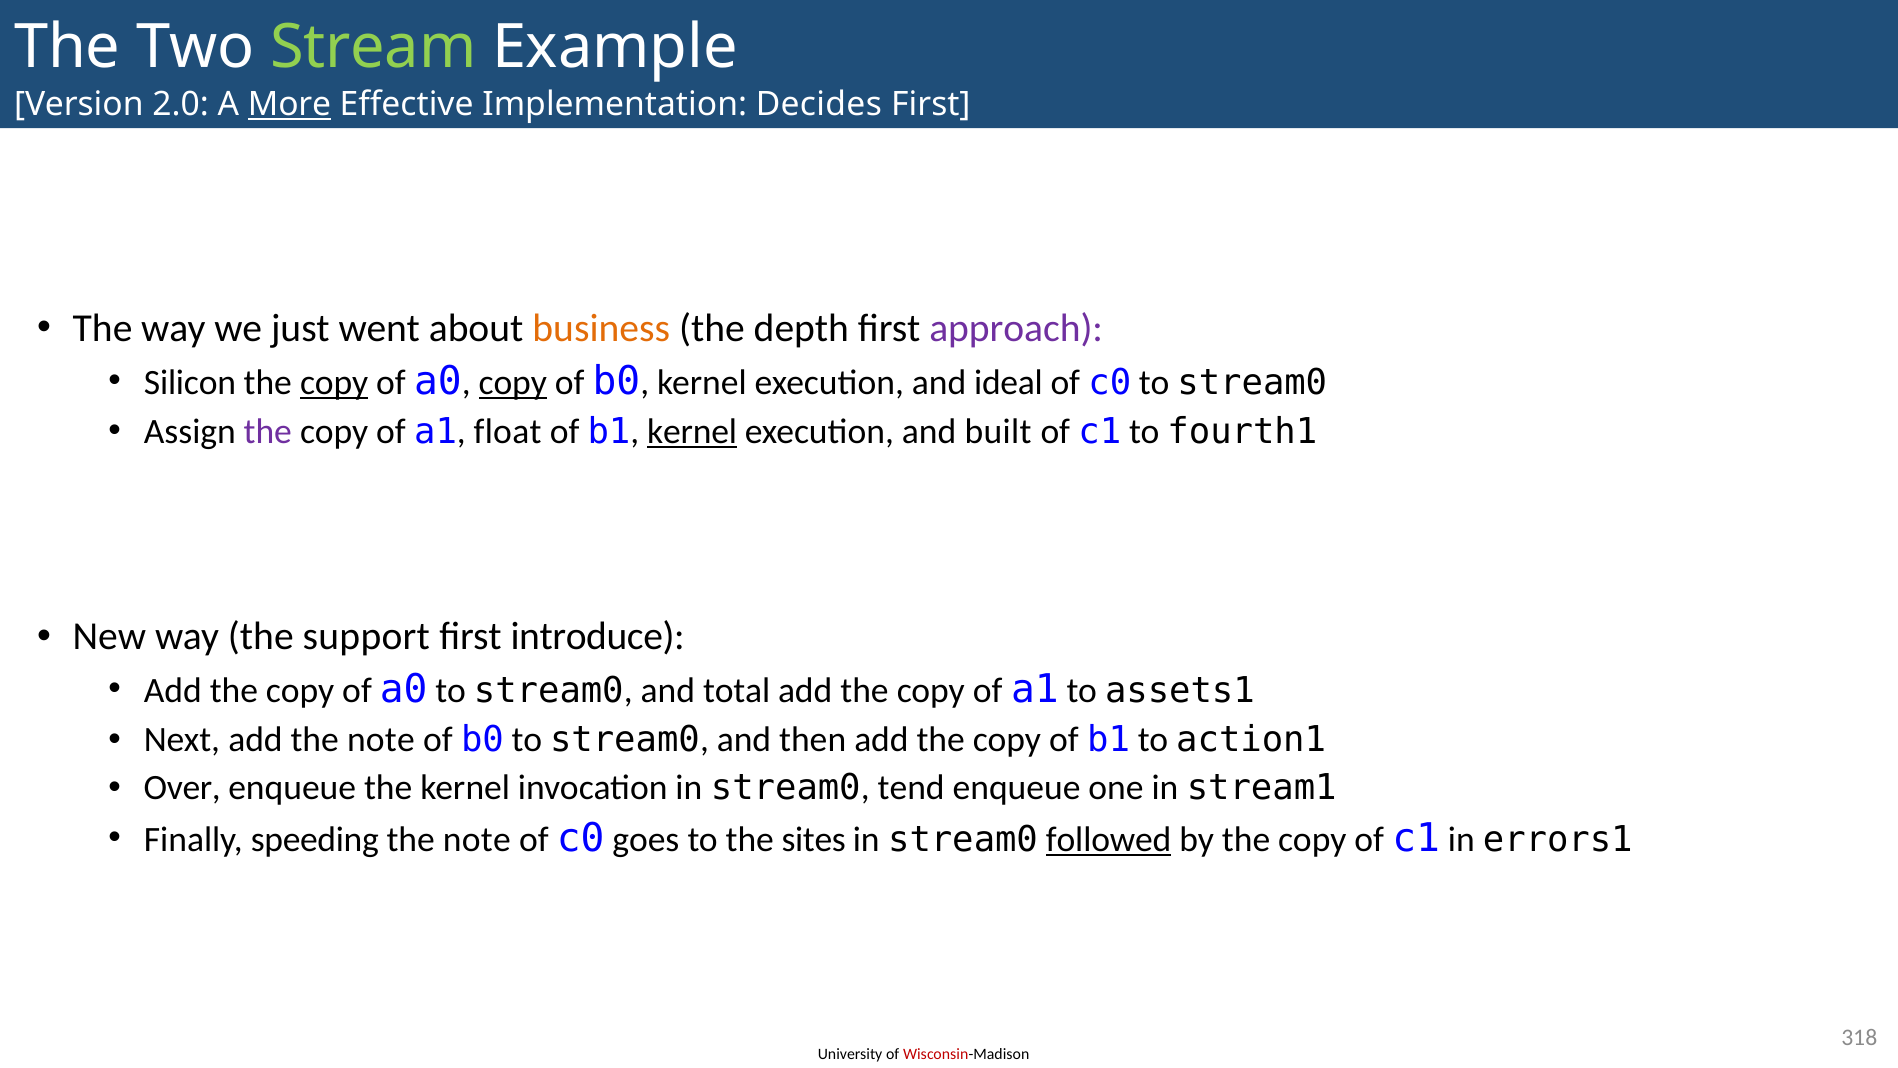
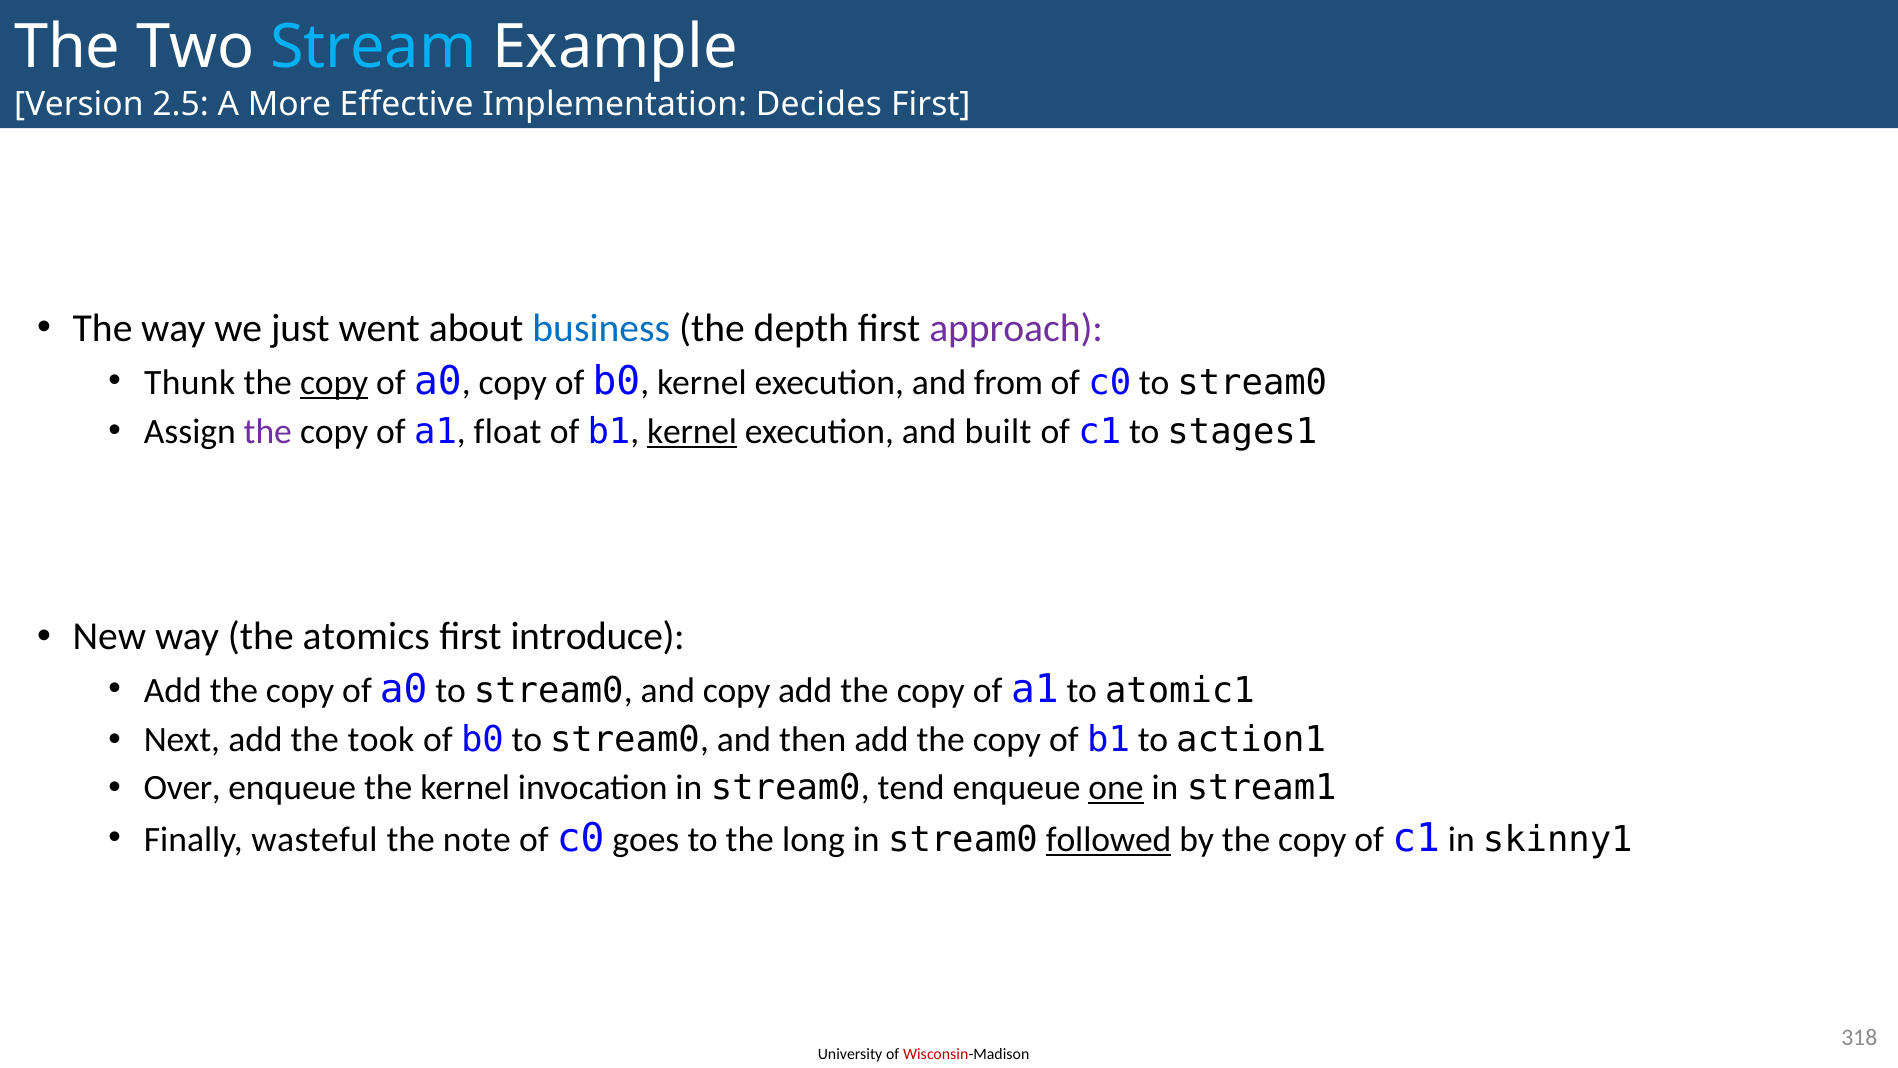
Stream colour: light green -> light blue (373, 47)
2.0: 2.0 -> 2.5 (181, 104)
More underline: present -> none (290, 104)
business colour: orange -> blue (601, 328)
Silicon: Silicon -> Thunk (190, 382)
copy underline: present -> none (513, 382)
ideal: ideal -> from (1008, 382)
fourth1: fourth1 -> stages1 (1242, 431)
support: support -> atomics (366, 636)
and total: total -> copy (737, 690)
assets1: assets1 -> atomic1 (1180, 690)
add the note: note -> took (381, 739)
one underline: none -> present (1116, 788)
speeding: speeding -> wasteful (314, 839)
sites: sites -> long (813, 839)
errors1: errors1 -> skinny1 (1558, 839)
